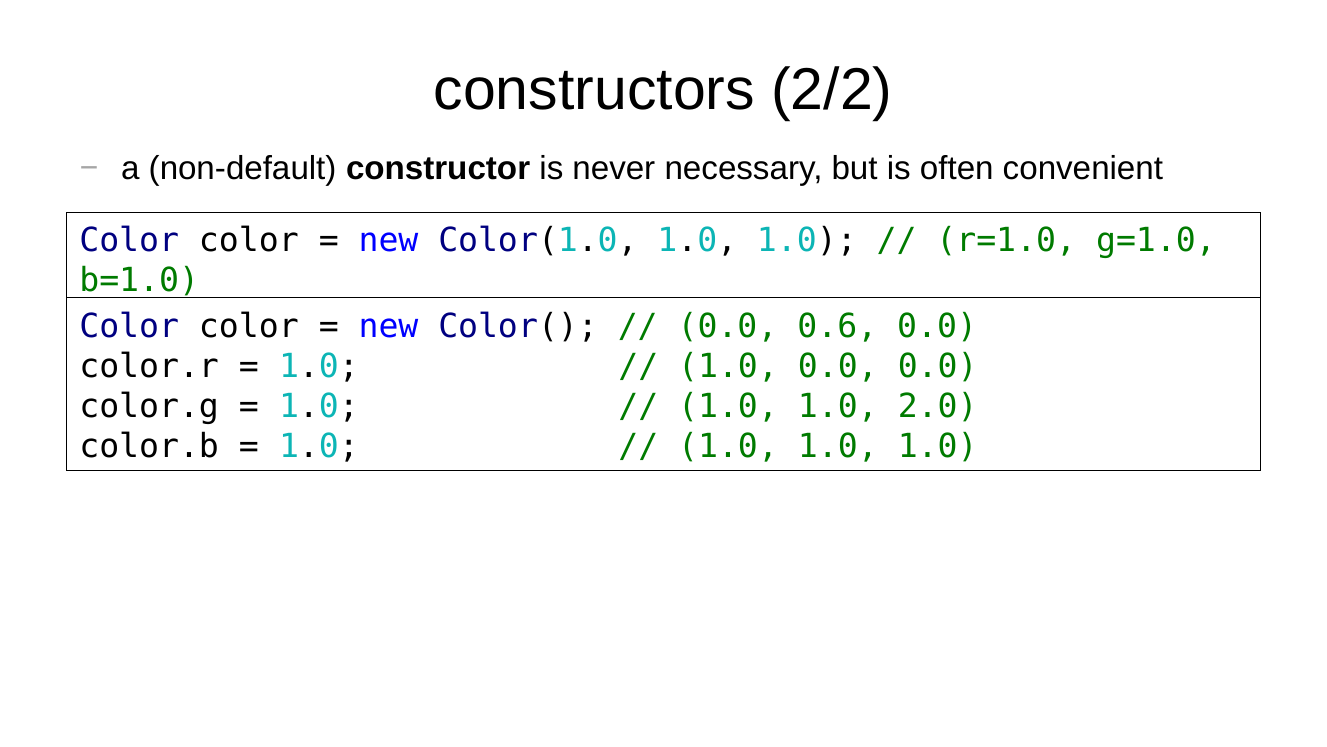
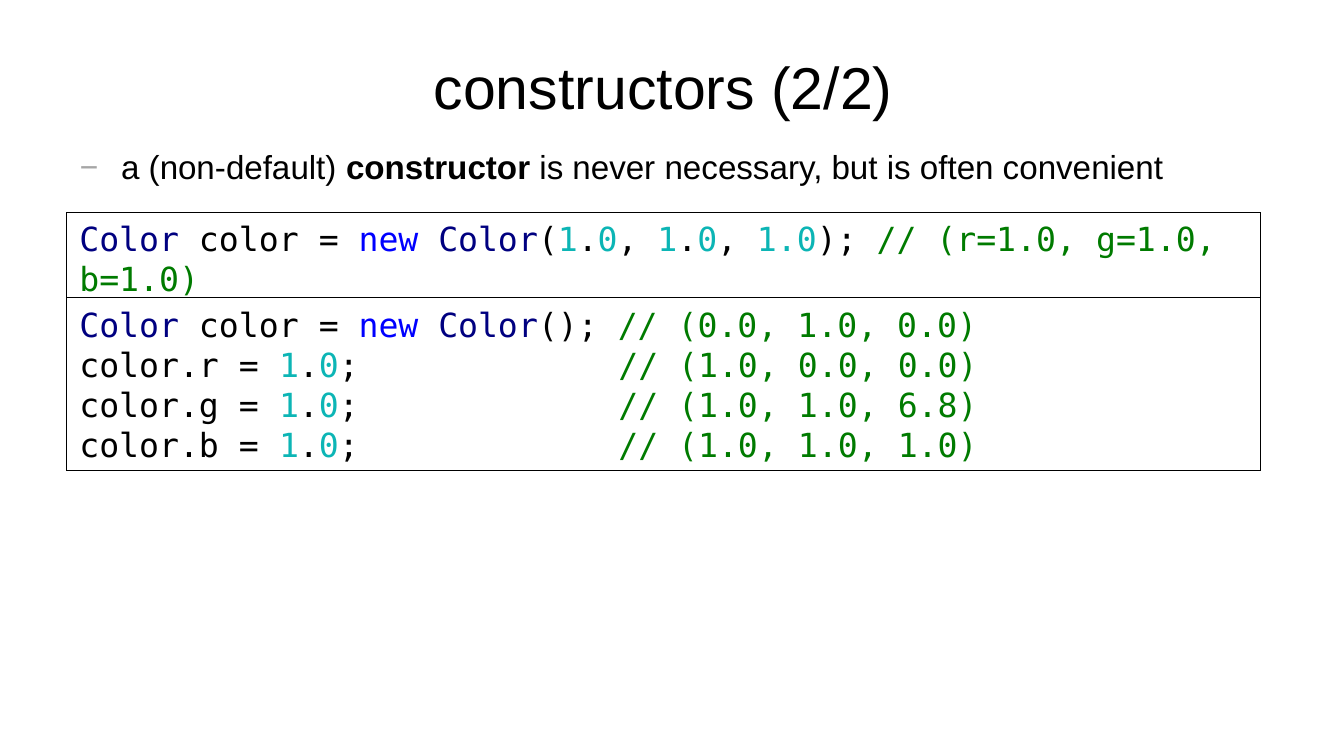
0.0 0.6: 0.6 -> 1.0 (837, 326)
2.0: 2.0 -> 6.8 (938, 406)
